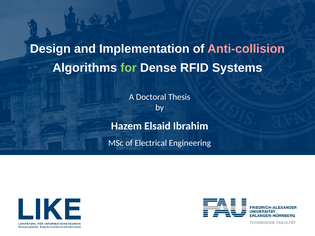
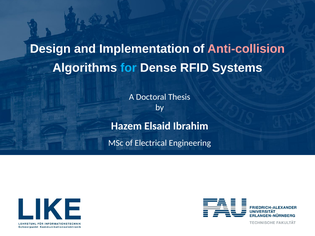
for colour: light green -> light blue (129, 68)
